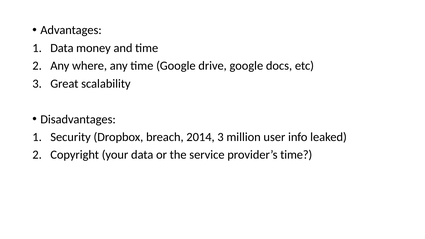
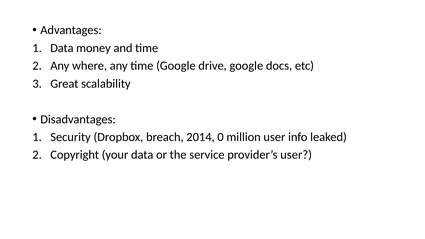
2014 3: 3 -> 0 (221, 137)
provider’s time: time -> user (296, 155)
